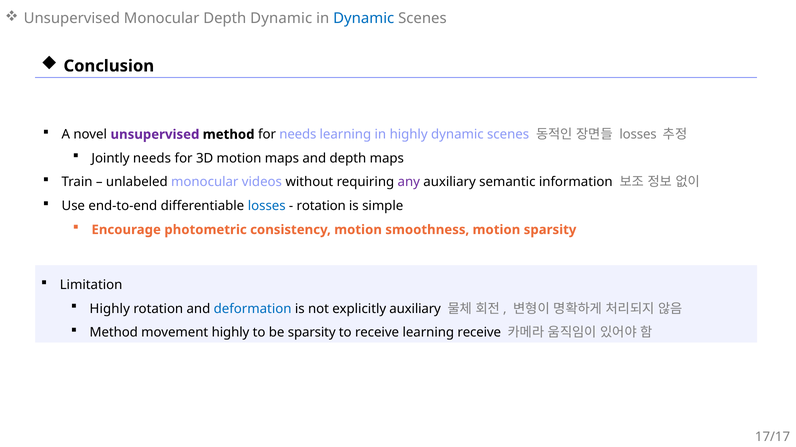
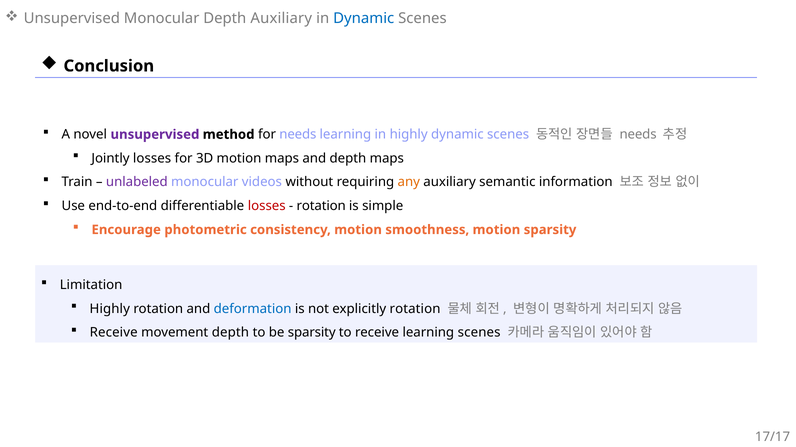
Depth Dynamic: Dynamic -> Auxiliary (281, 18)
losses: losses -> needs (638, 135)
Jointly needs: needs -> losses (152, 159)
unlabeled colour: black -> purple (137, 182)
any colour: purple -> orange (409, 182)
losses colour: blue -> red (267, 206)
explicitly auxiliary: auxiliary -> rotation (415, 309)
Method: Method -> Receive (114, 333)
movement highly: highly -> depth (230, 333)
learning receive: receive -> scenes (479, 333)
